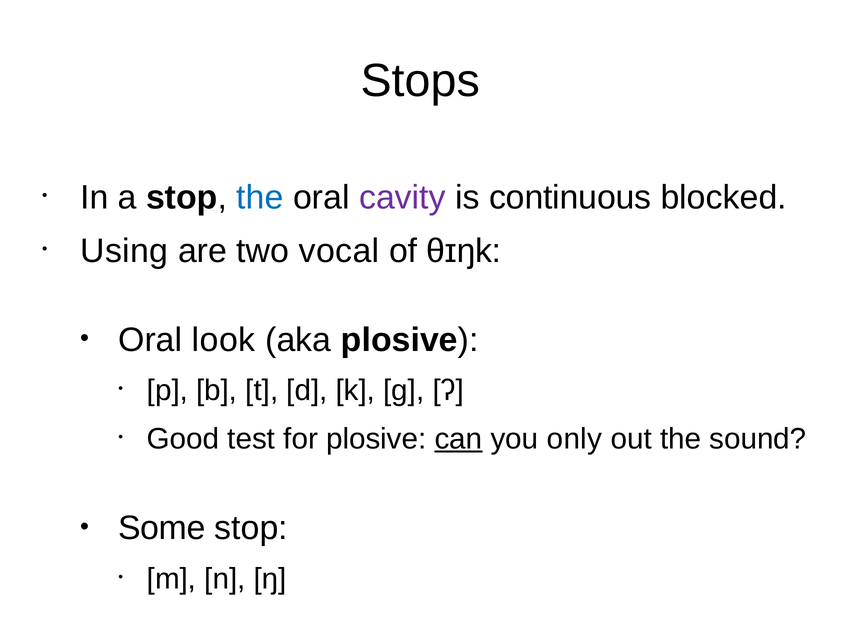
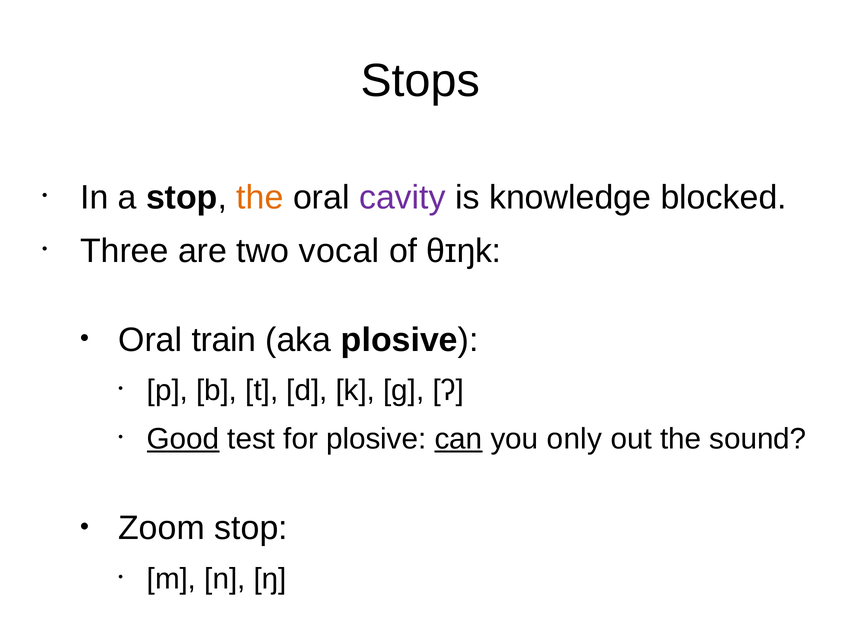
the colour: blue -> orange (260, 197)
continuous: continuous -> knowledge (570, 197)
Using: Using -> Three (124, 251)
look: look -> train (224, 340)
Good underline: none -> present (183, 439)
Some: Some -> Zoom (162, 528)
